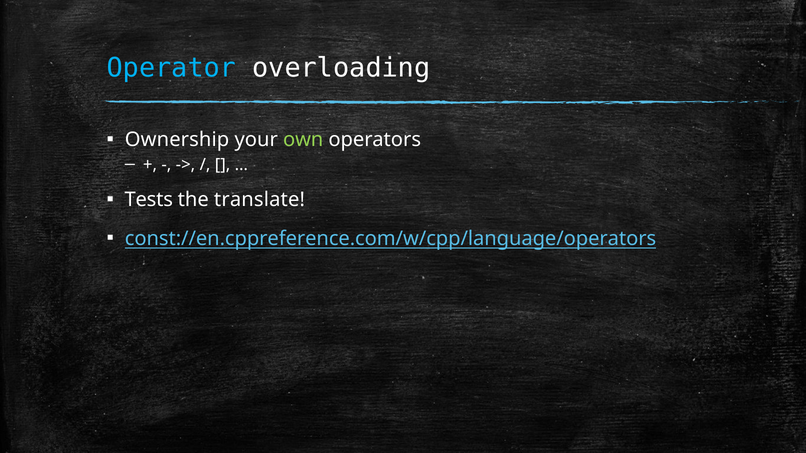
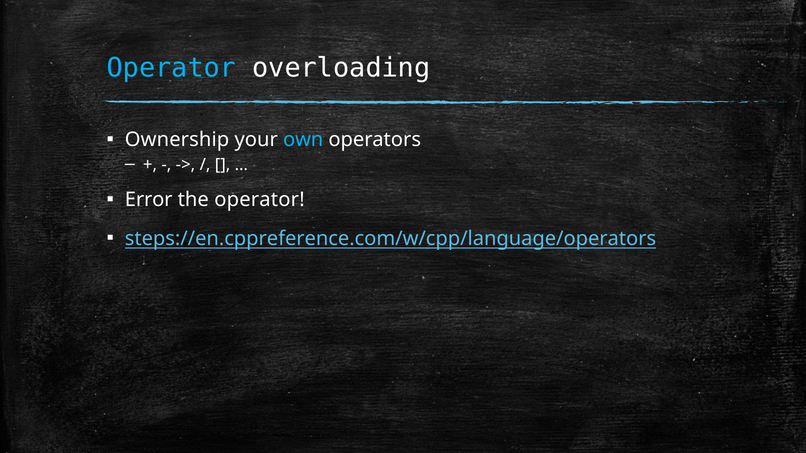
own colour: light green -> light blue (303, 140)
Tests: Tests -> Error (149, 200)
the translate: translate -> operator (259, 200)
const://en.cppreference.com/w/cpp/language/operators: const://en.cppreference.com/w/cpp/language/operators -> steps://en.cppreference.com/w/cpp/language/operators (391, 239)
